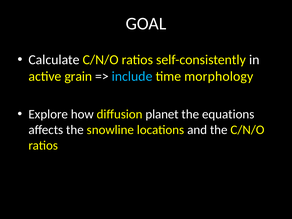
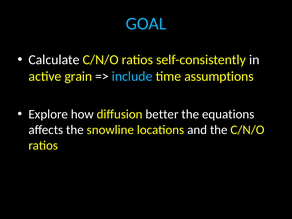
GOAL colour: white -> light blue (146, 24)
morphology: morphology -> assumptions (219, 76)
planet: planet -> better (162, 114)
